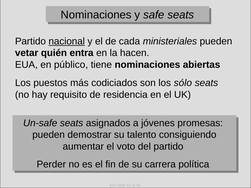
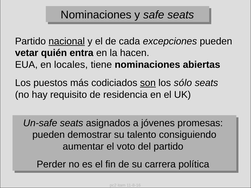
ministeriales: ministeriales -> excepciones (170, 41)
público: público -> locales (71, 65)
son underline: none -> present (148, 83)
